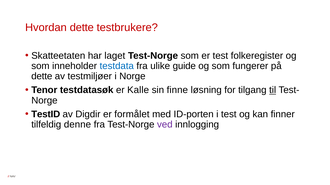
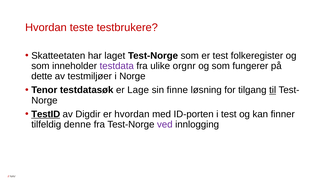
Hvordan dette: dette -> teste (82, 27)
testdata colour: blue -> purple (117, 66)
guide: guide -> orgnr (184, 66)
Kalle: Kalle -> Lage (138, 90)
TestID underline: none -> present (46, 115)
er formålet: formålet -> hvordan (132, 115)
